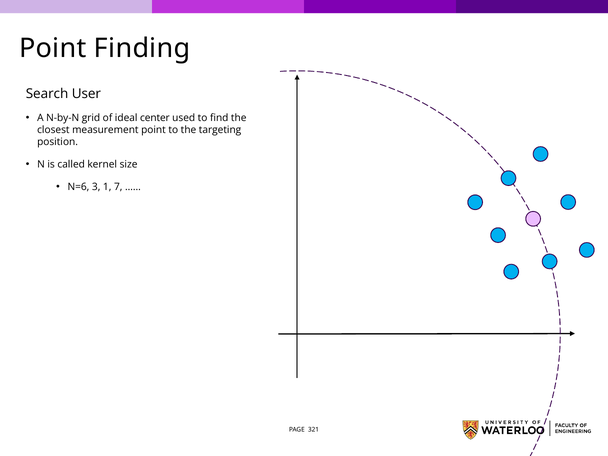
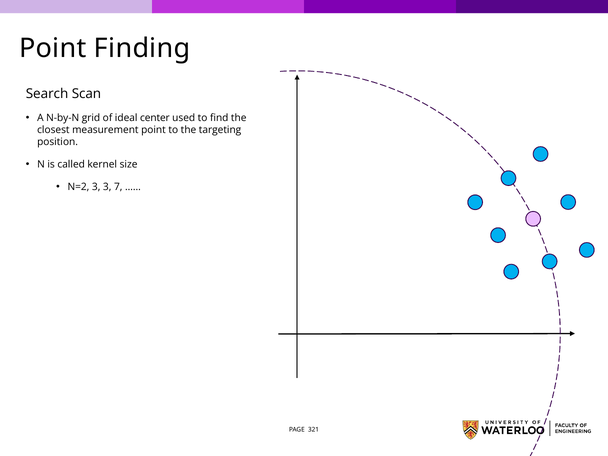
User: User -> Scan (86, 94)
N=6: N=6 -> N=2 (78, 187)
3 1: 1 -> 3 (107, 187)
